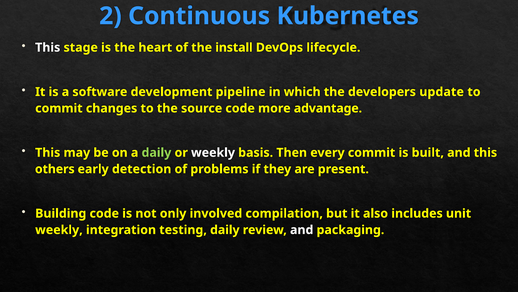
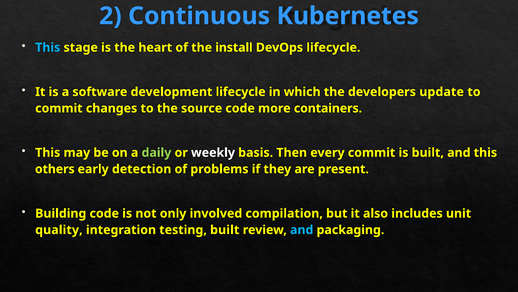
This colour: white -> light blue (48, 47)
development pipeline: pipeline -> lifecycle (241, 92)
advantage: advantage -> containers (328, 108)
weekly: weekly -> quality (59, 229)
testing daily: daily -> built (225, 229)
and colour: white -> light blue (302, 229)
